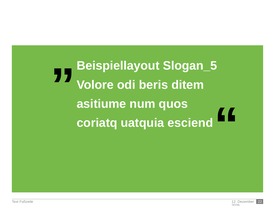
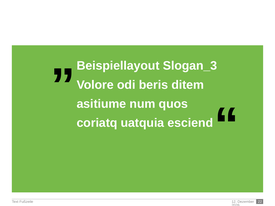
Slogan_5: Slogan_5 -> Slogan_3 (190, 66)
